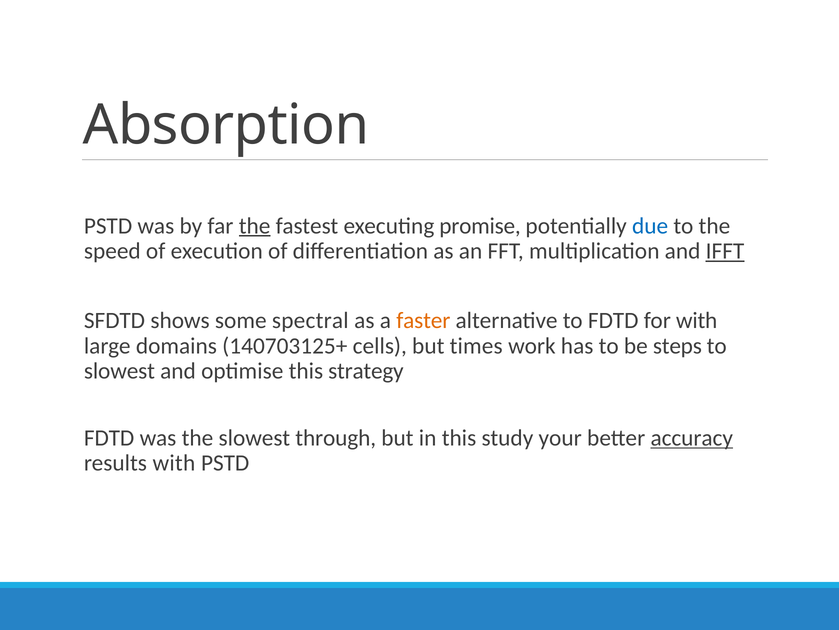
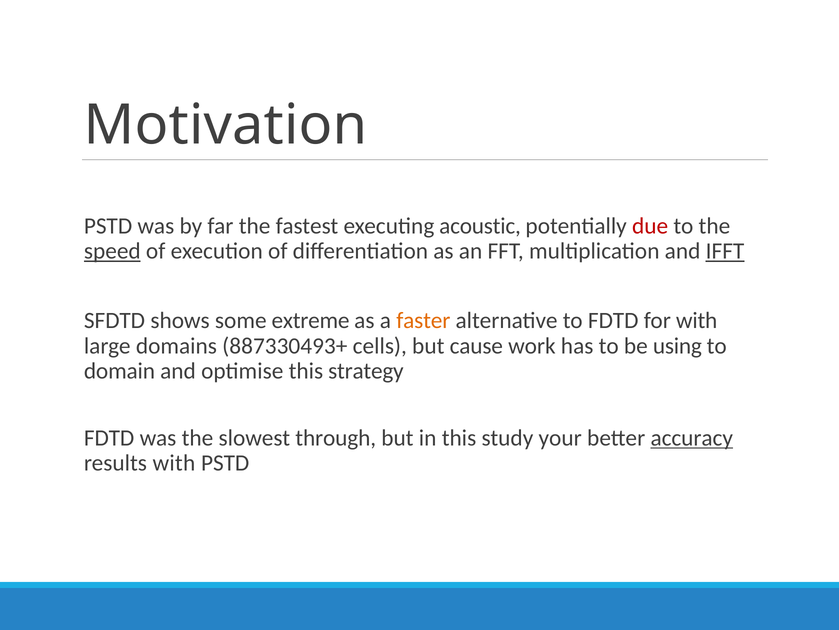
Absorption: Absorption -> Motivation (226, 125)
the underline: present -> none (255, 226)
promise: promise -> acoustic (480, 226)
due colour: blue -> red (650, 226)
speed underline: none -> present (112, 251)
spectral: spectral -> extreme (311, 320)
140703125+: 140703125+ -> 887330493+ (285, 346)
times: times -> cause (476, 346)
steps: steps -> using (677, 346)
slowest: slowest -> domain (119, 371)
